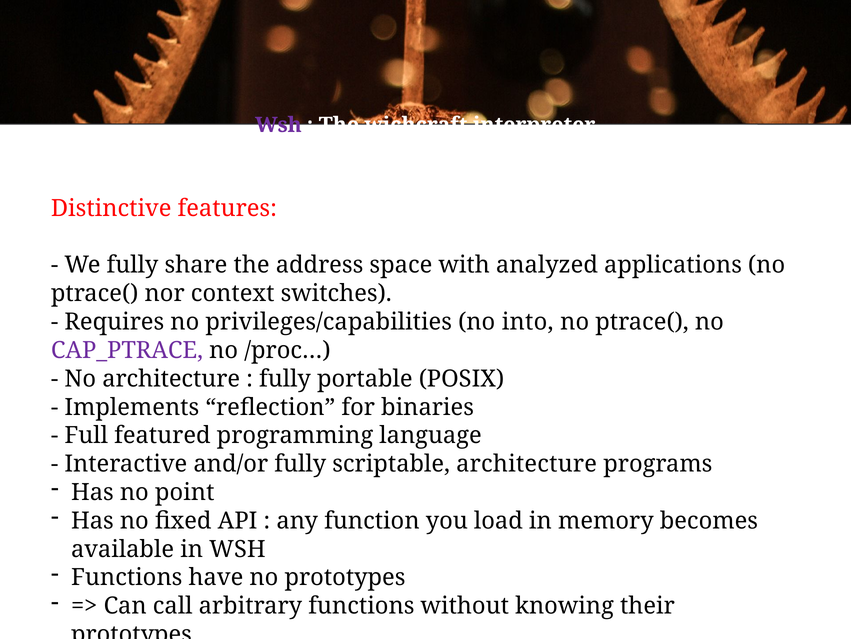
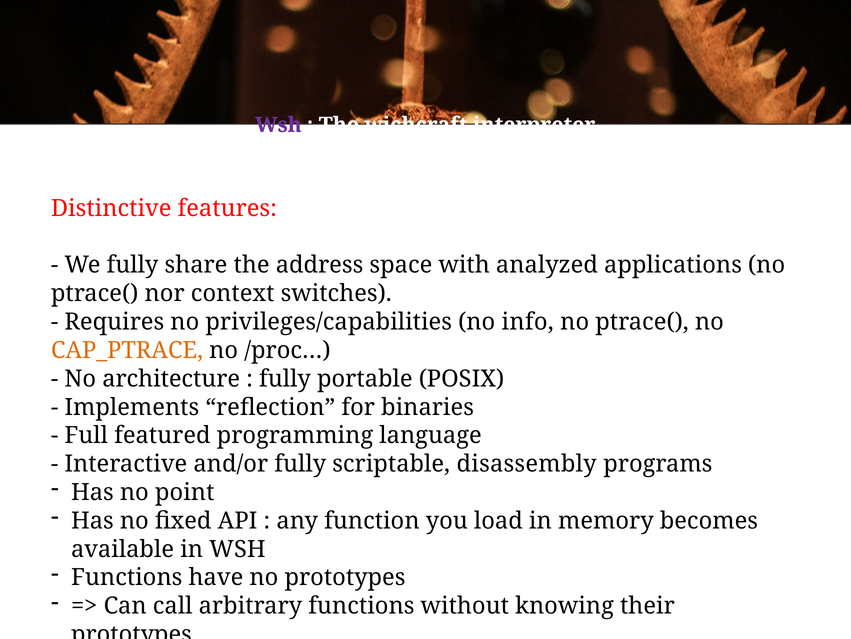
into: into -> info (528, 322)
CAP_PTRACE colour: purple -> orange (127, 350)
scriptable architecture: architecture -> disassembly (527, 463)
